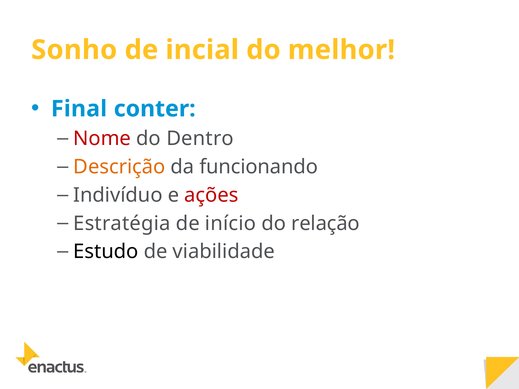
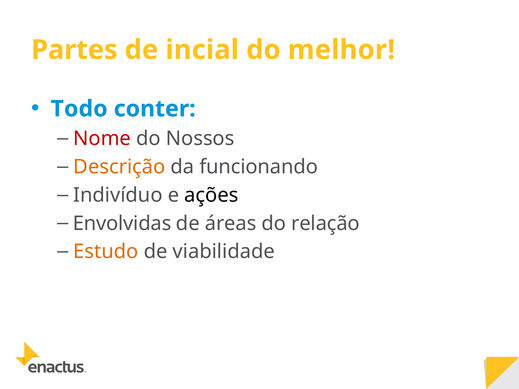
Sonho: Sonho -> Partes (74, 50)
Final: Final -> Todo (79, 109)
Dentro: Dentro -> Nossos (200, 139)
ações colour: red -> black (211, 195)
Estratégia: Estratégia -> Envolvidas (122, 224)
início: início -> áreas (231, 224)
Estudo colour: black -> orange (106, 252)
